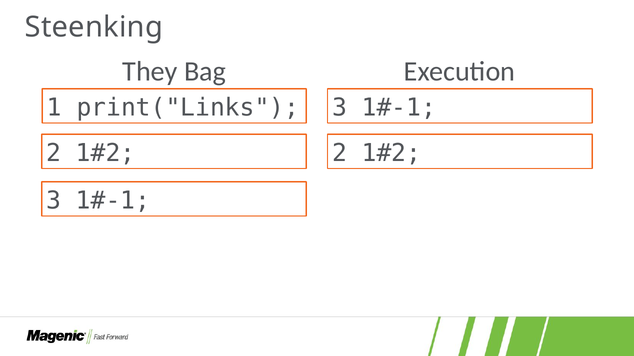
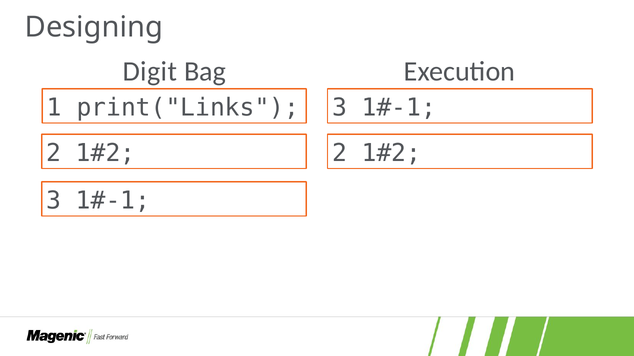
Steenking: Steenking -> Designing (94, 27)
They: They -> Digit (150, 72)
